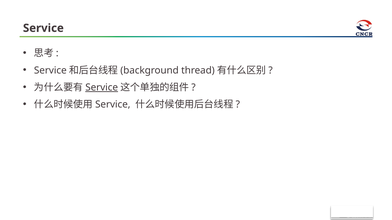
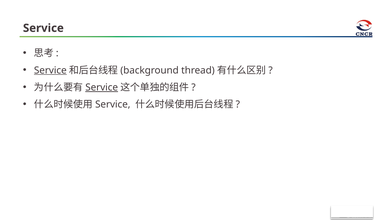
Service underline: none -> present (50, 70)
